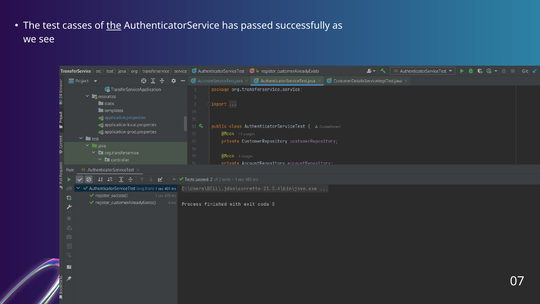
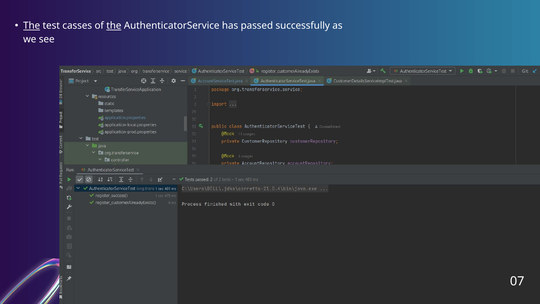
The underline: none -> present (32, 26)
